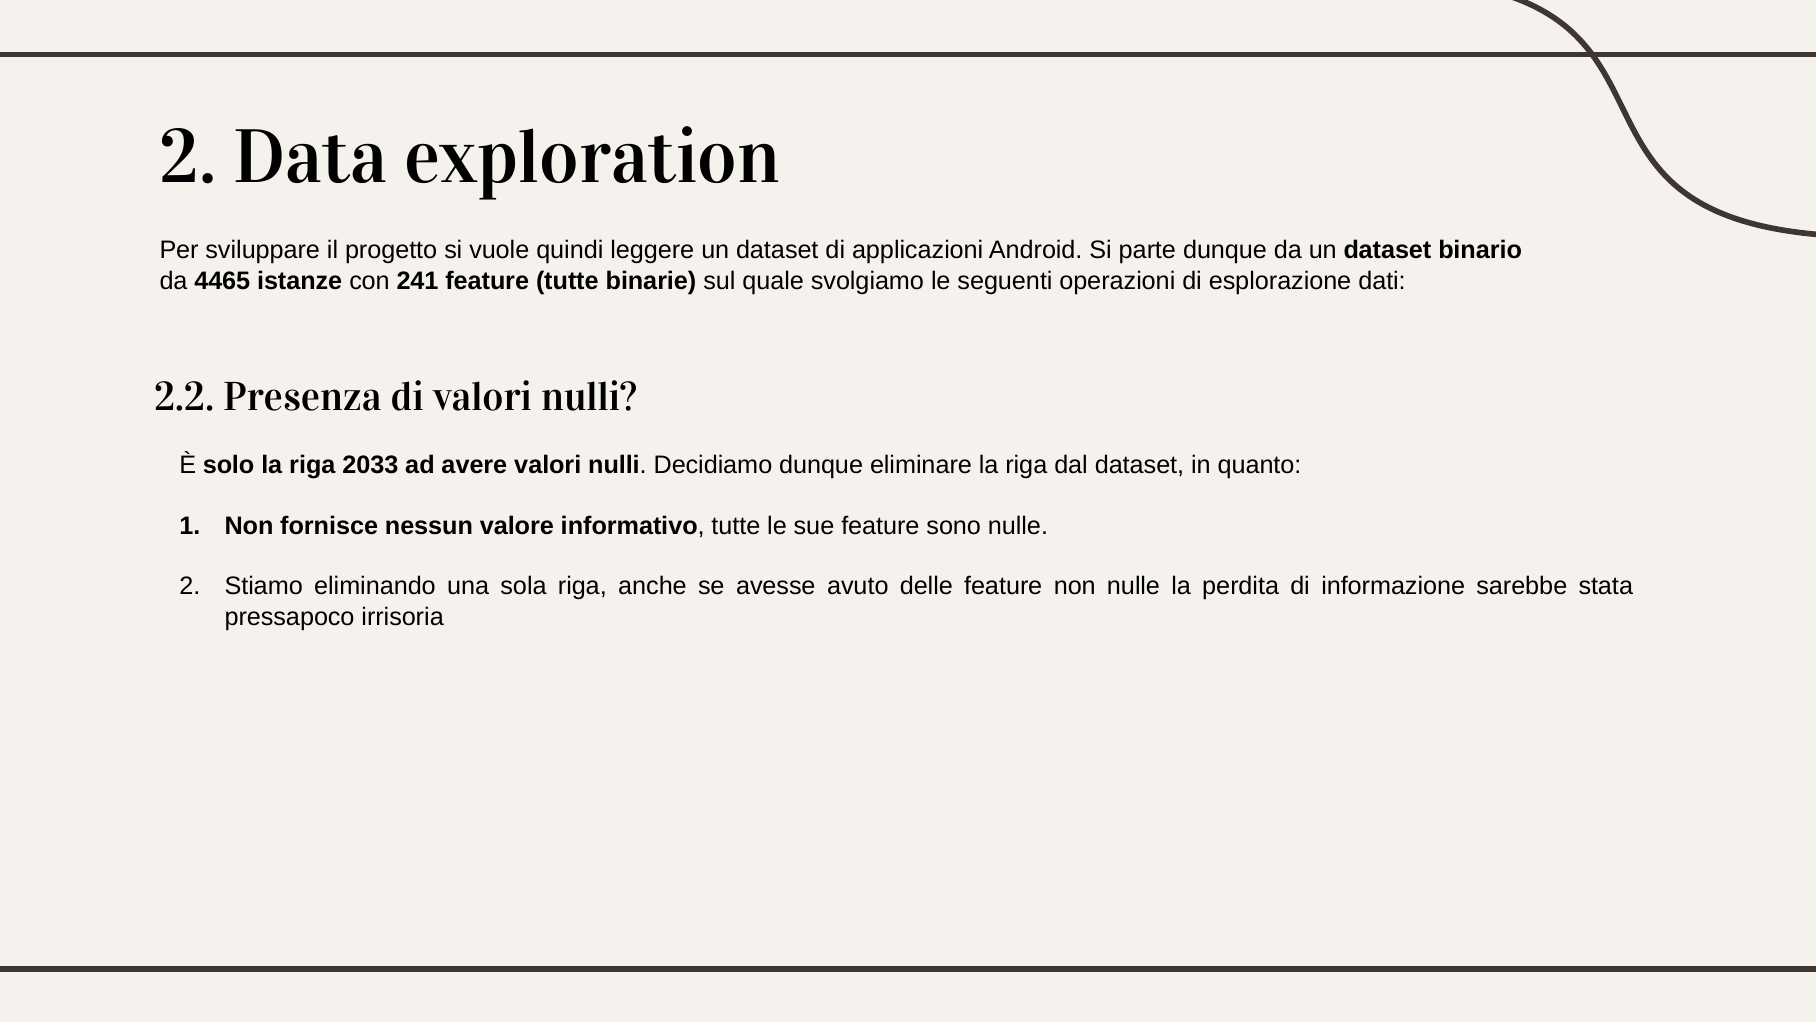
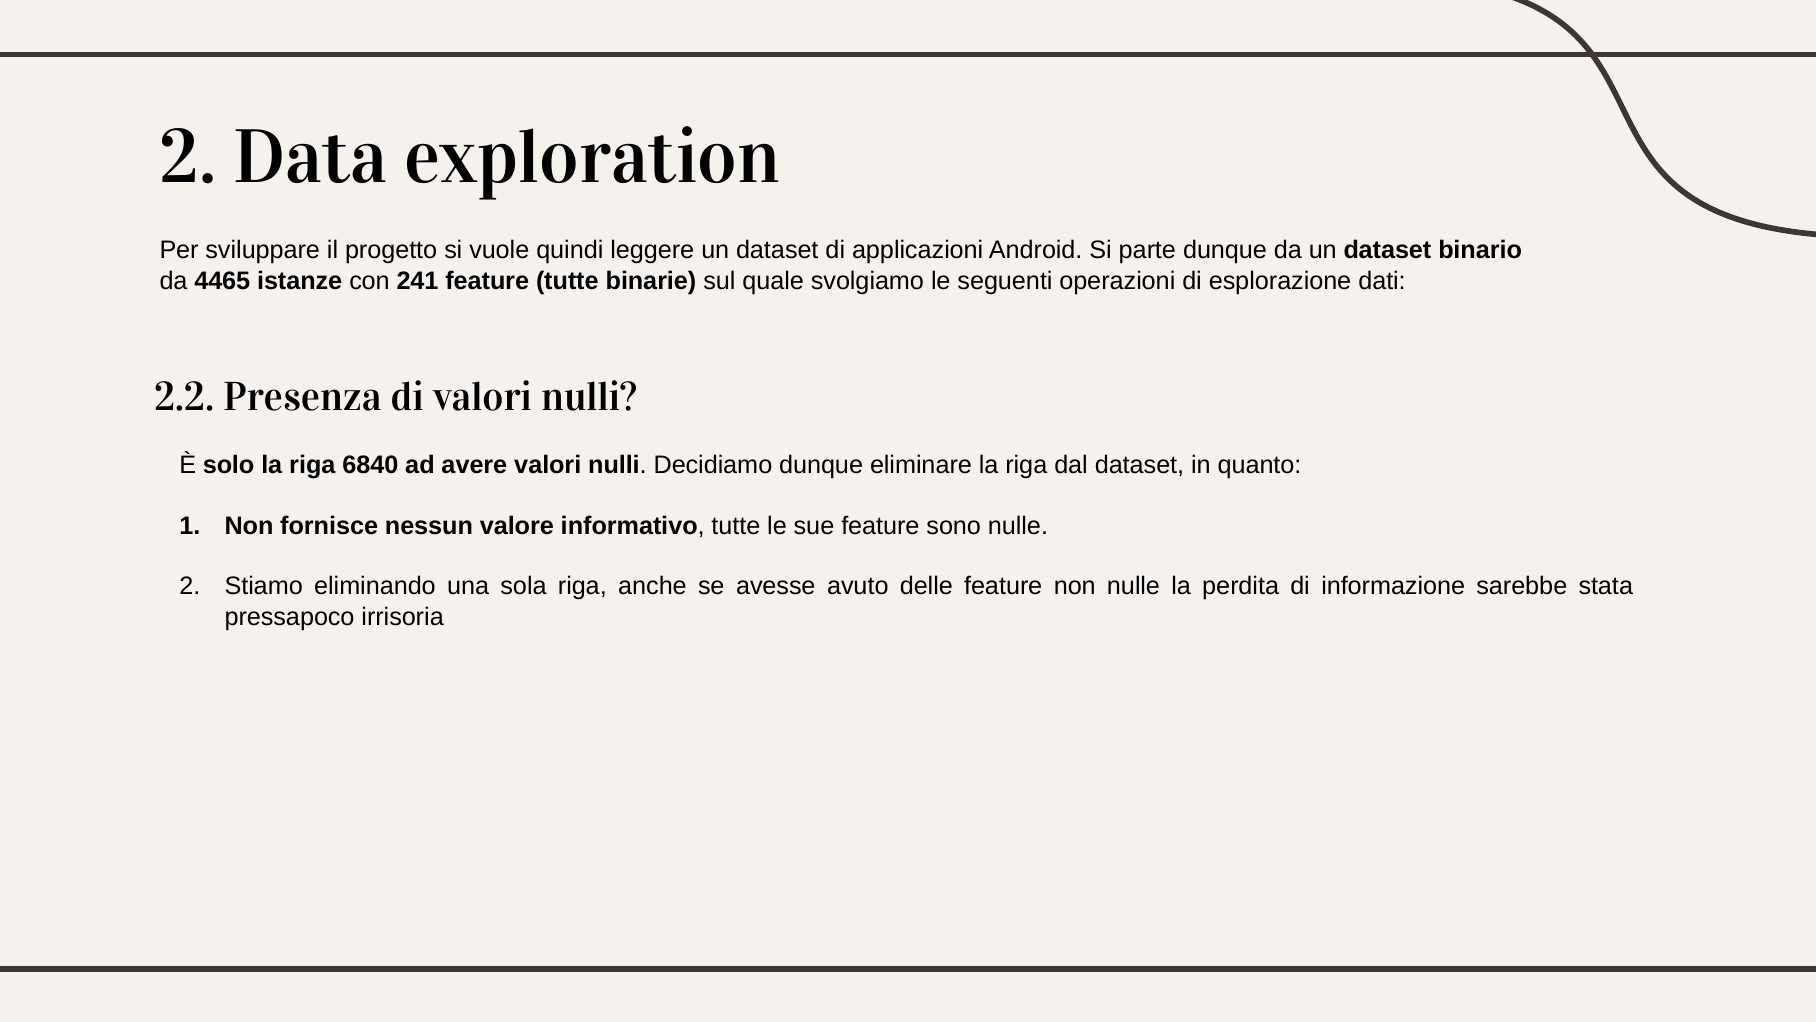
2033: 2033 -> 6840 (370, 465)
